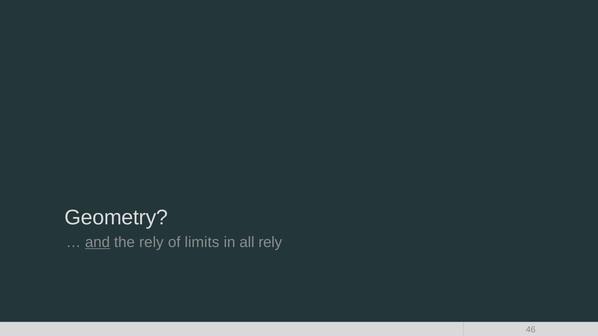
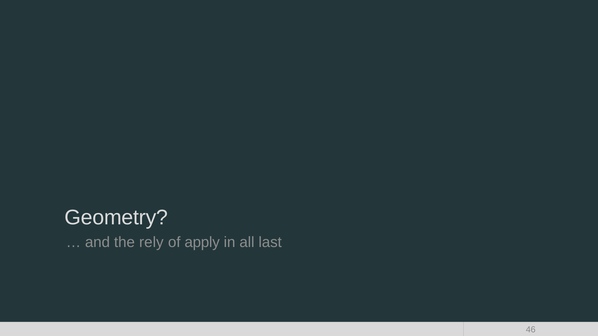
and underline: present -> none (97, 242)
limits: limits -> apply (202, 242)
all rely: rely -> last (270, 242)
